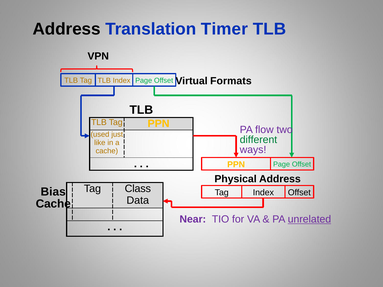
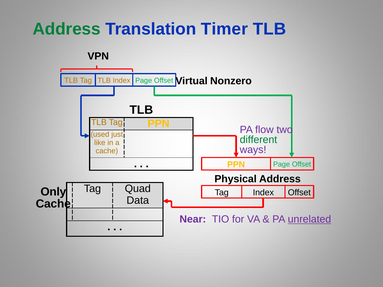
Address colour: black -> green (67, 29)
Formats: Formats -> Nonzero (231, 81)
Class: Class -> Quad (138, 189)
Bias: Bias -> Only (53, 192)
